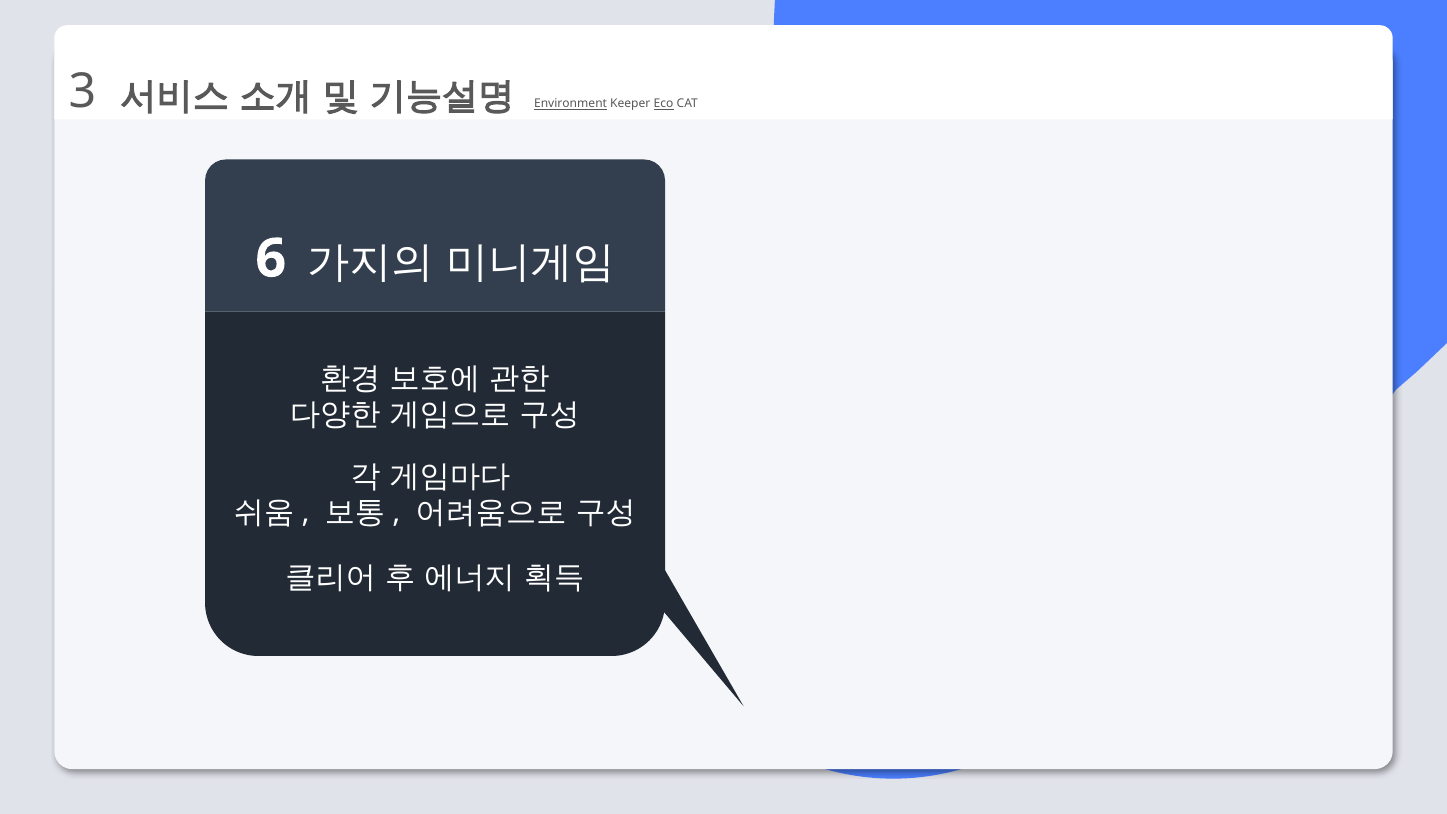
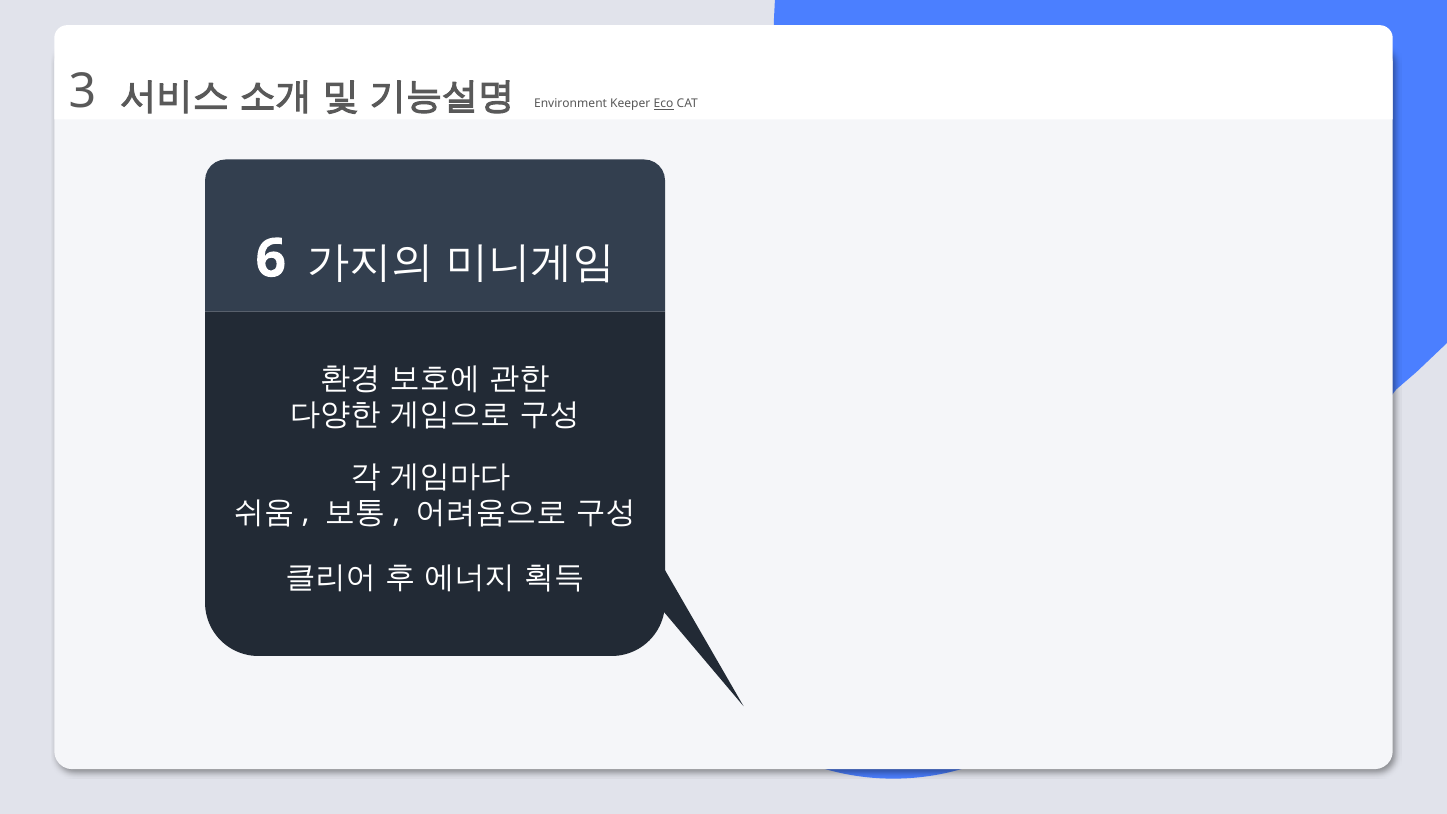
Environment underline: present -> none (571, 104)
